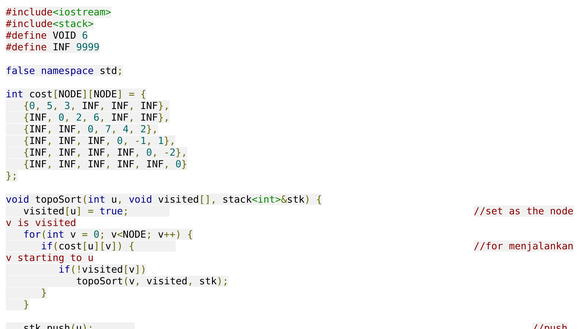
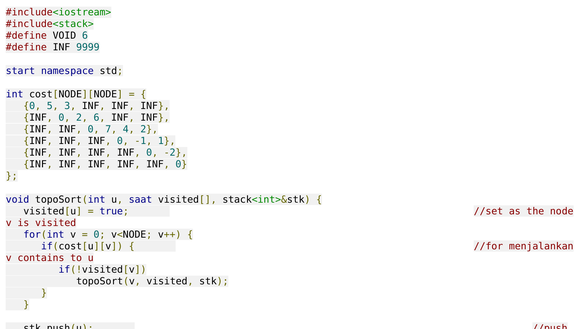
false: false -> start (20, 71)
u void: void -> saat (140, 200)
v starting: starting -> contains (41, 258)
